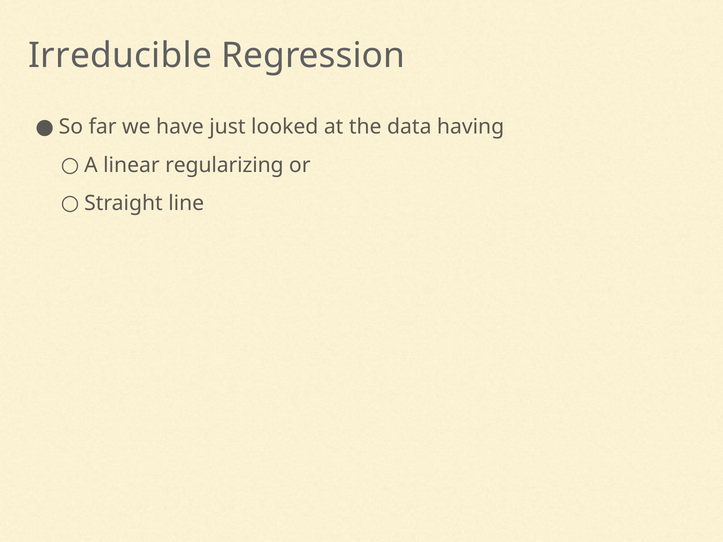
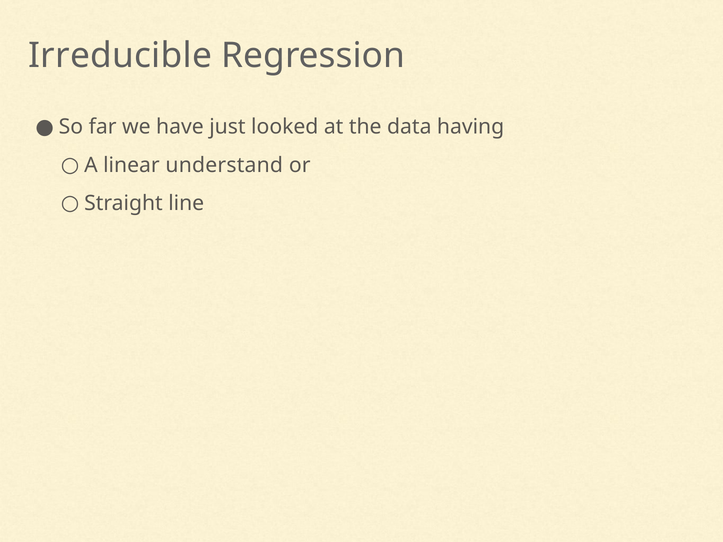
regularizing: regularizing -> understand (224, 165)
